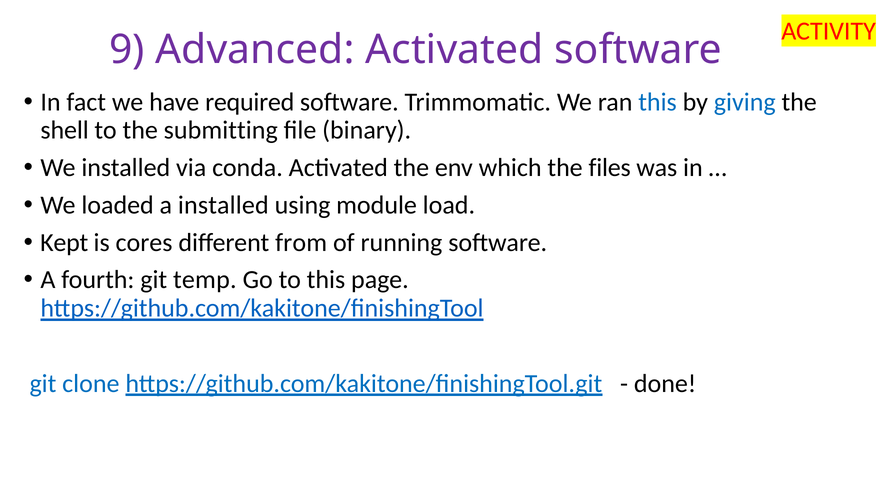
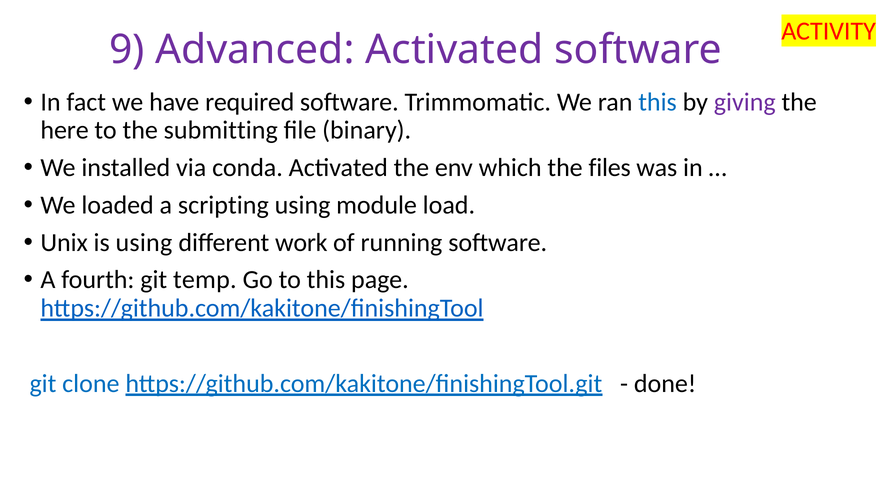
giving colour: blue -> purple (745, 102)
shell: shell -> here (65, 130)
a installed: installed -> scripting (223, 205)
Kept: Kept -> Unix (64, 243)
is cores: cores -> using (144, 243)
from: from -> work (301, 243)
